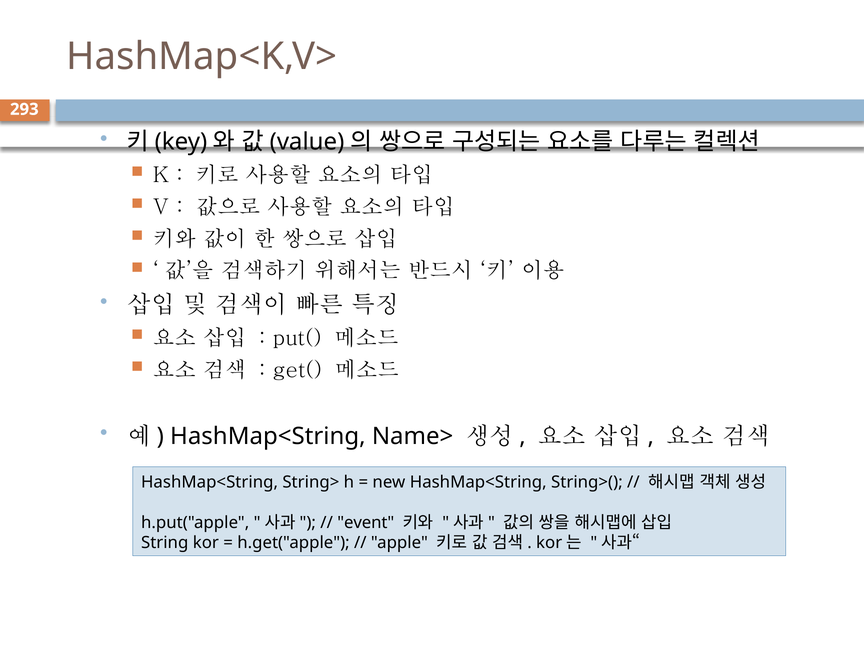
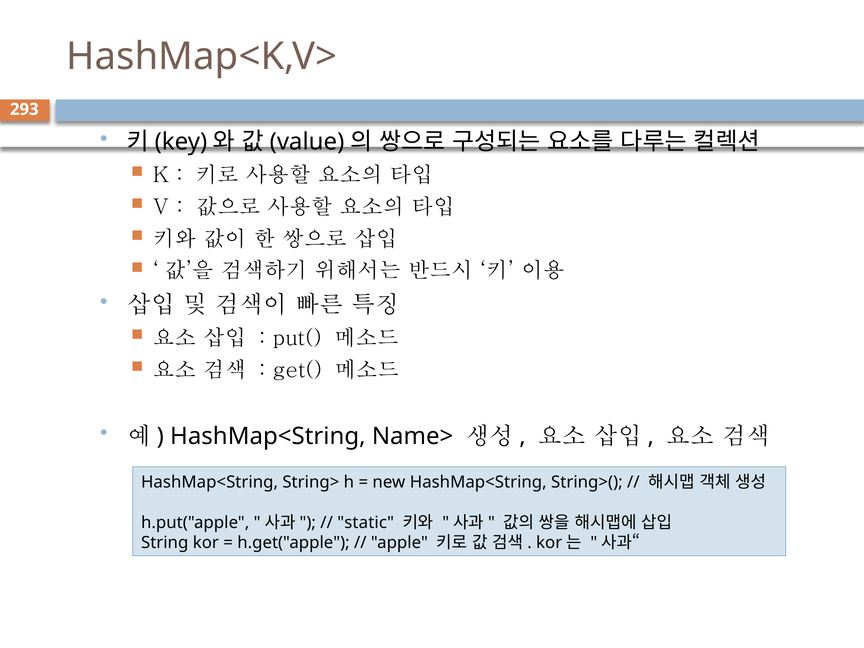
event: event -> static (366, 523)
